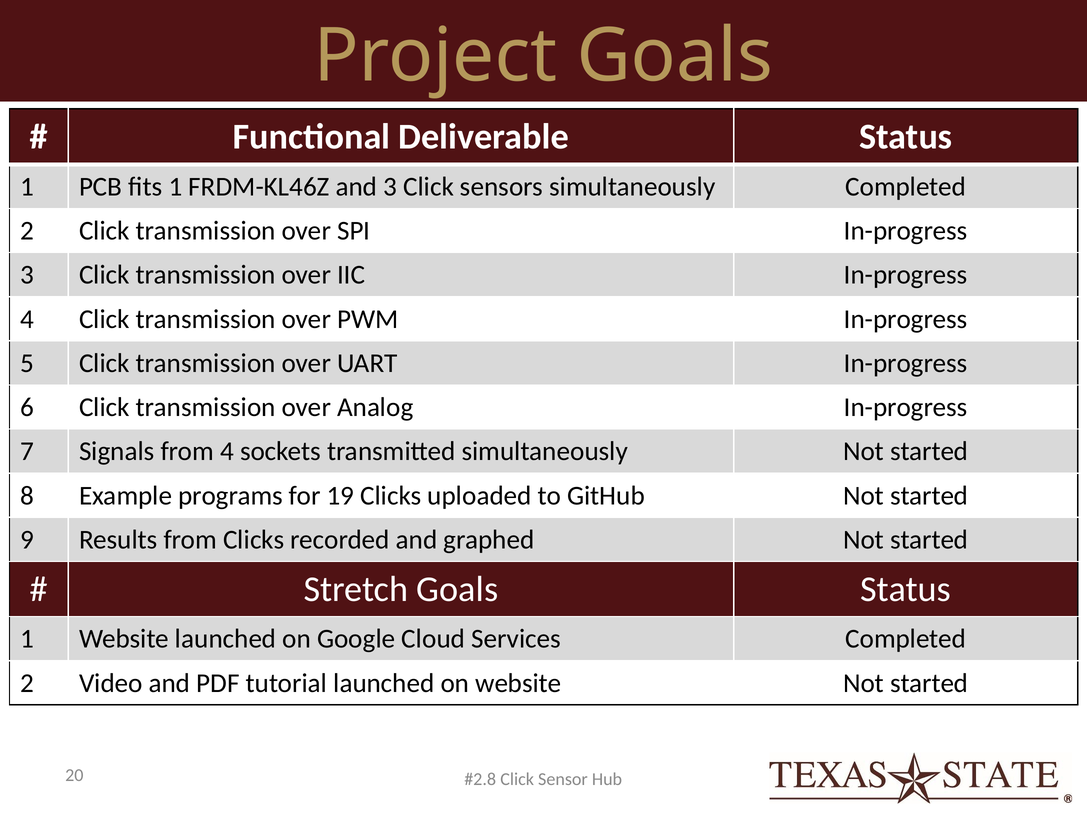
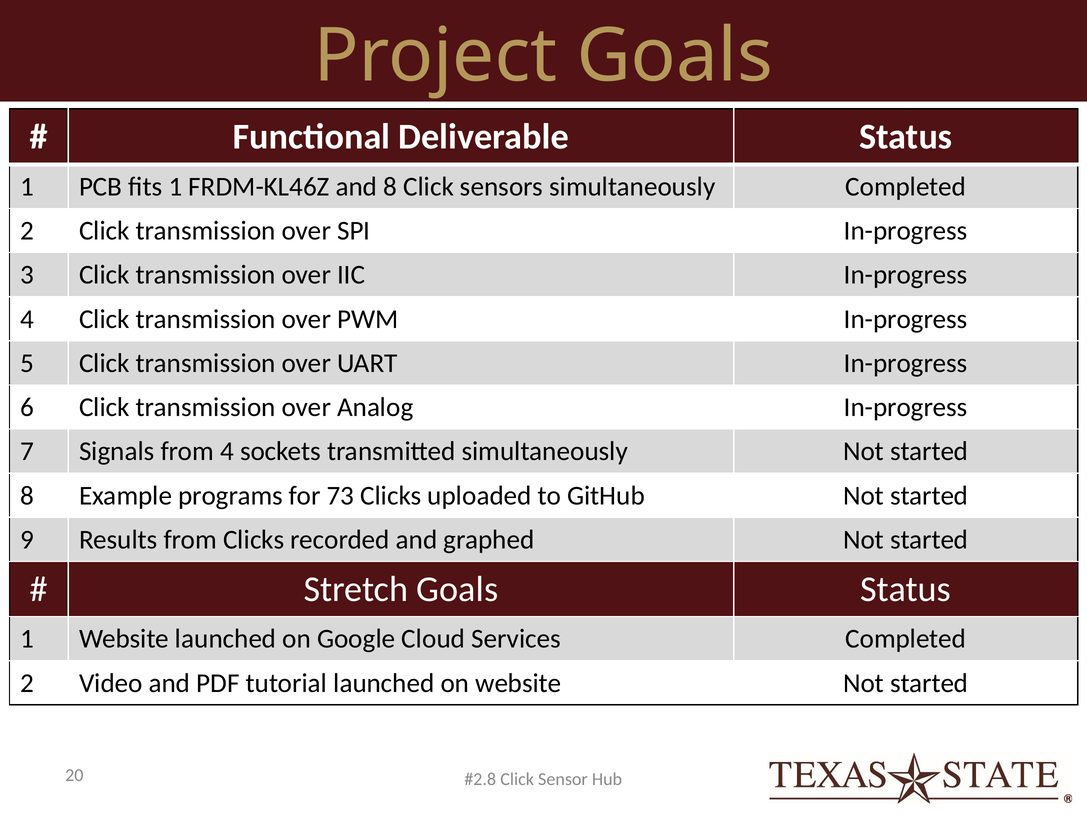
and 3: 3 -> 8 (390, 187)
19: 19 -> 73 (340, 495)
